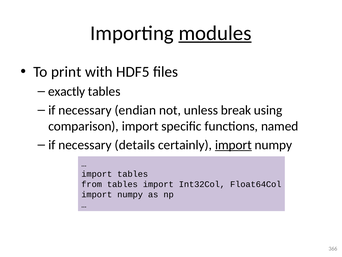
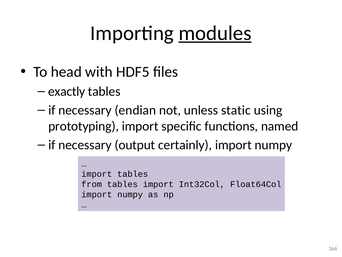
print: print -> head (66, 72)
break: break -> static (236, 110)
comparison: comparison -> prototyping (84, 126)
details: details -> output (135, 145)
import underline: present -> none (233, 145)
